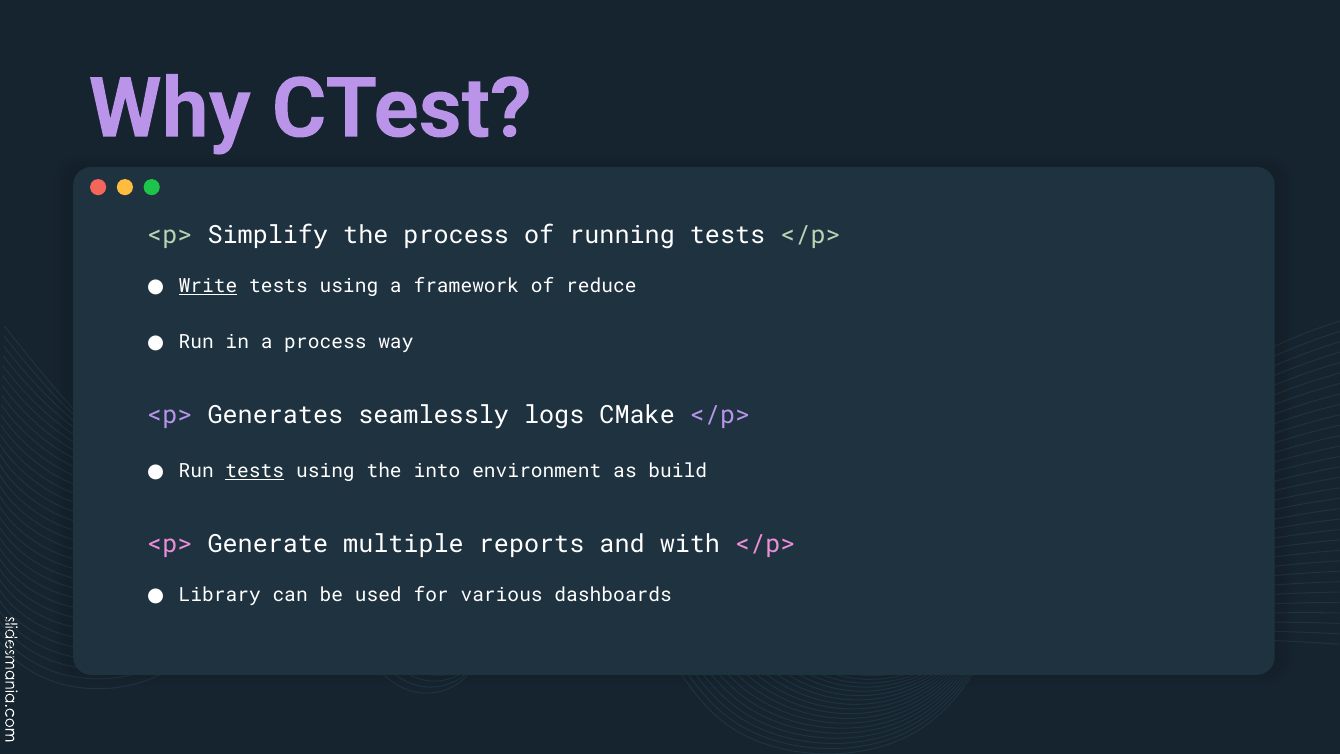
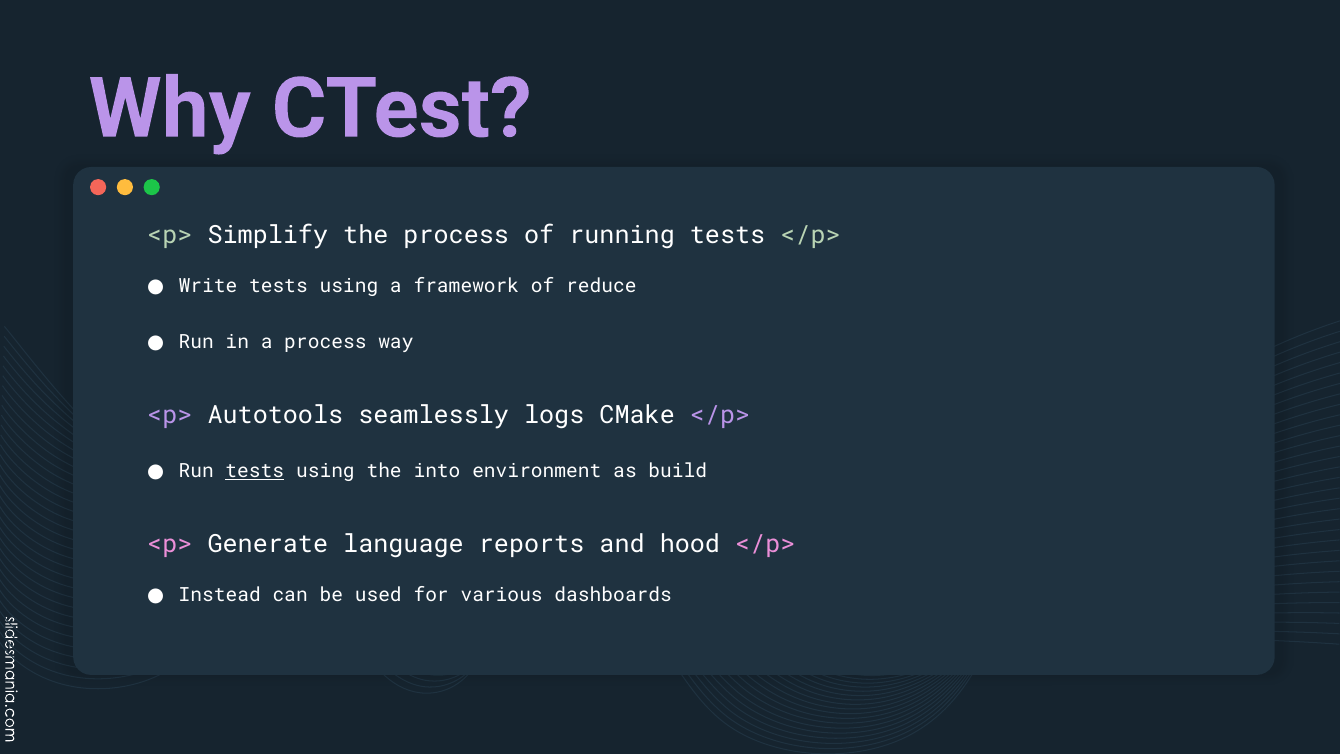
Write underline: present -> none (208, 286)
Generates: Generates -> Autotools (275, 415)
multiple: multiple -> language (403, 544)
with: with -> hood (690, 544)
Library: Library -> Instead (220, 595)
